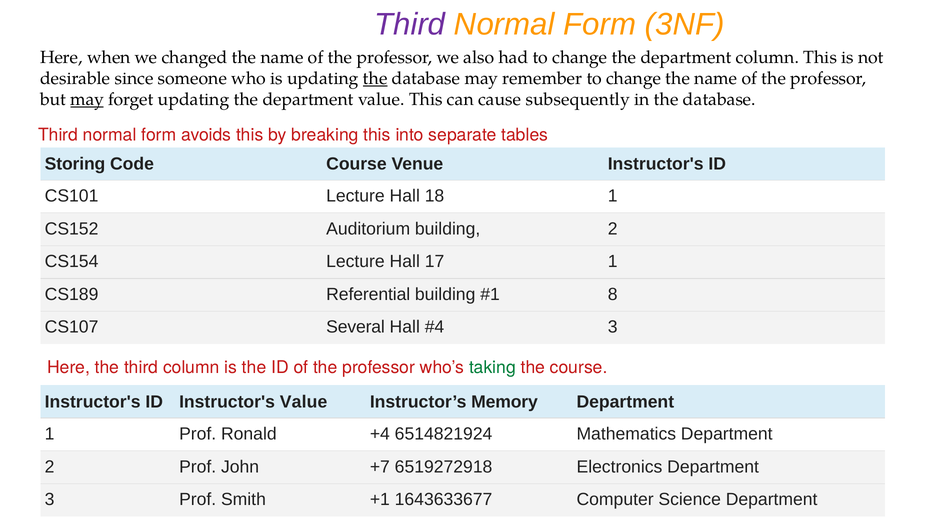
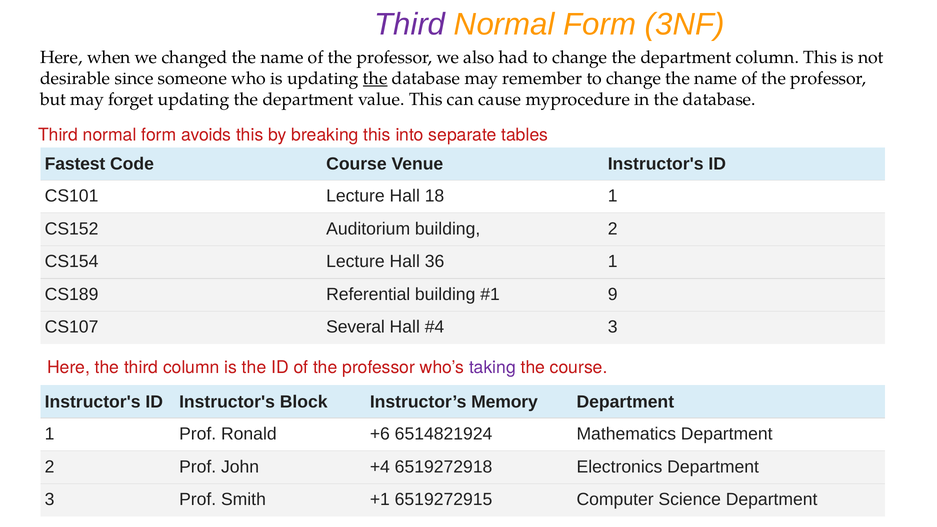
may underline: present -> none (87, 100)
subsequently: subsequently -> myprocedure (578, 100)
Storing: Storing -> Fastest (75, 164)
17: 17 -> 36 (435, 262)
8: 8 -> 9 (613, 294)
taking colour: green -> purple (492, 367)
Instructor's Value: Value -> Block (304, 402)
+4: +4 -> +6 (380, 434)
+7: +7 -> +4 (380, 467)
1643633677: 1643633677 -> 6519272915 (444, 500)
